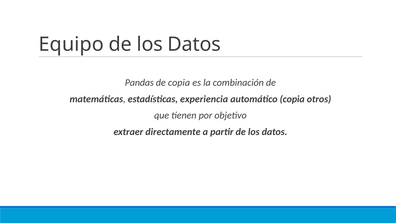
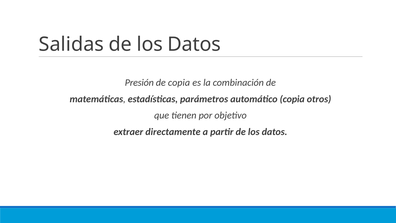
Equipo: Equipo -> Salidas (71, 44)
Pandas: Pandas -> Presión (139, 82)
experiencia: experiencia -> parámetros (204, 99)
